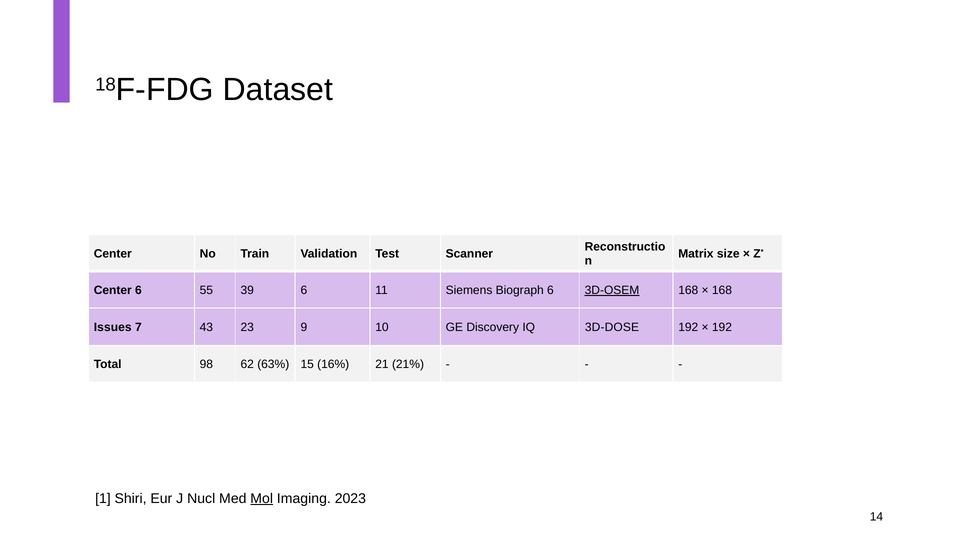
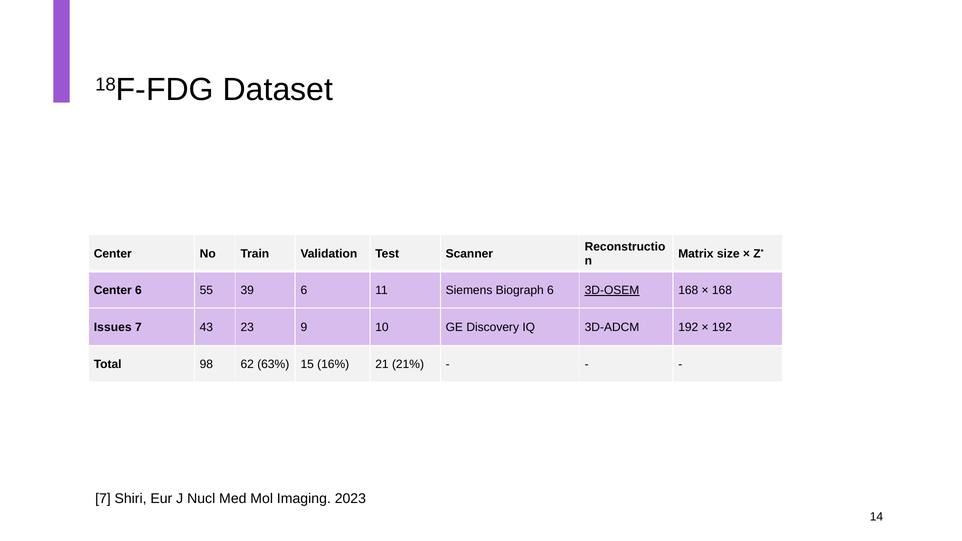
3D-DOSE: 3D-DOSE -> 3D-ADCM (612, 328)
1: 1 -> 7 (103, 499)
Mol underline: present -> none (262, 499)
